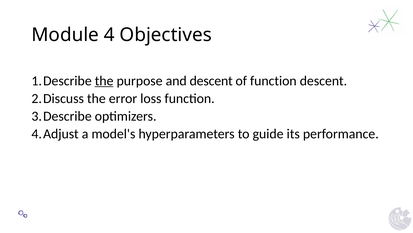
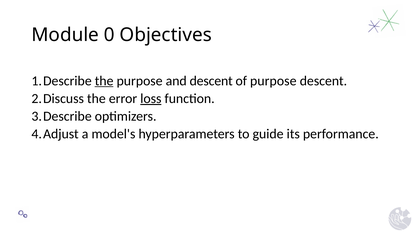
4: 4 -> 0 (109, 35)
of function: function -> purpose (273, 81)
loss underline: none -> present (151, 98)
